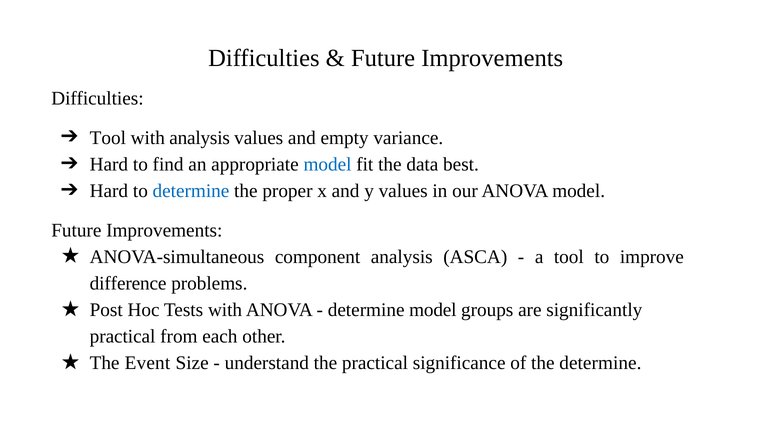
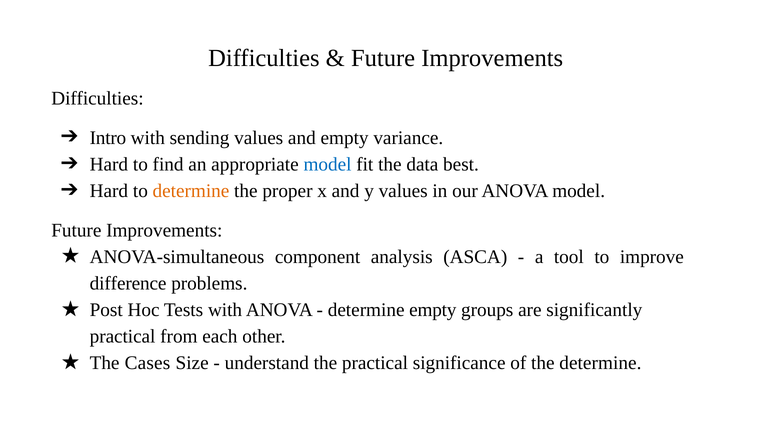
Tool: Tool -> Intro (108, 138)
with analysis: analysis -> sending (200, 138)
determine colour: blue -> orange (191, 191)
determine model: model -> empty (433, 310)
Event: Event -> Cases (147, 363)
